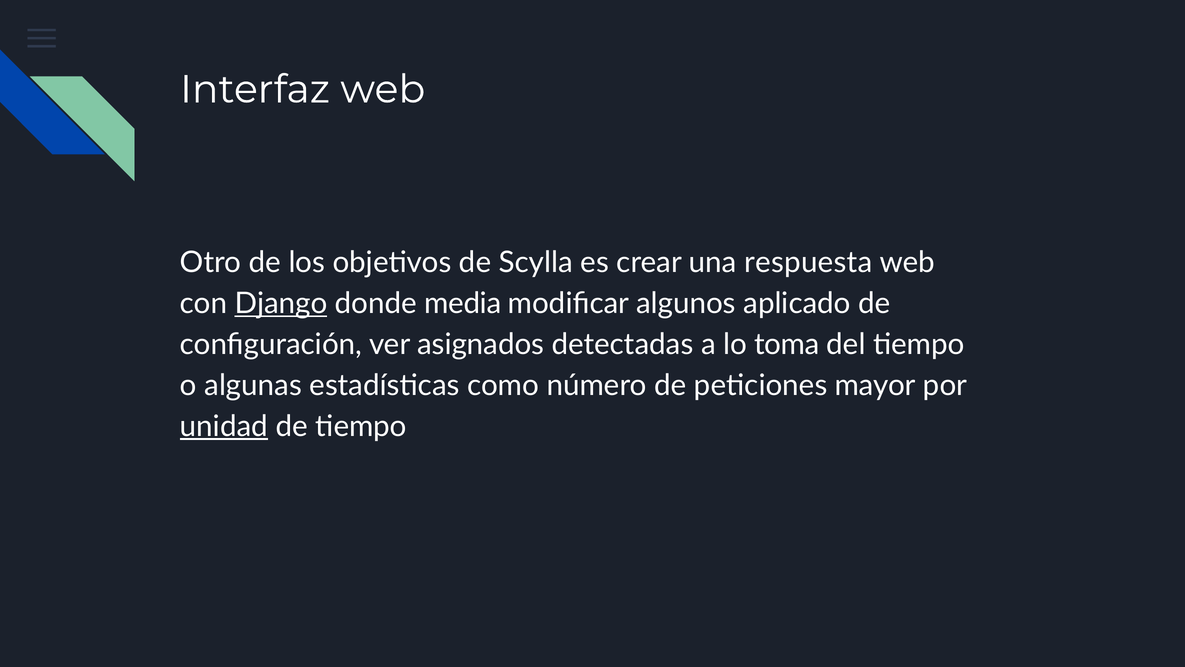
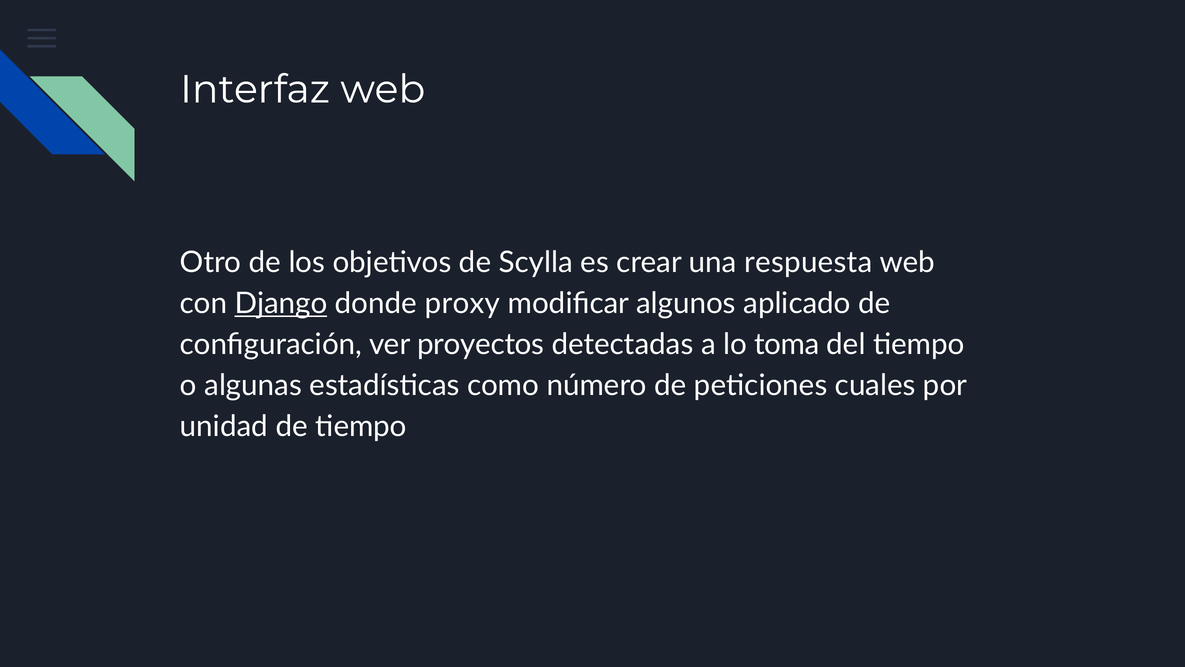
media: media -> proxy (462, 303)
asignados: asignados -> proyectos (481, 344)
mayor: mayor -> cuales (875, 385)
unidad underline: present -> none (224, 426)
